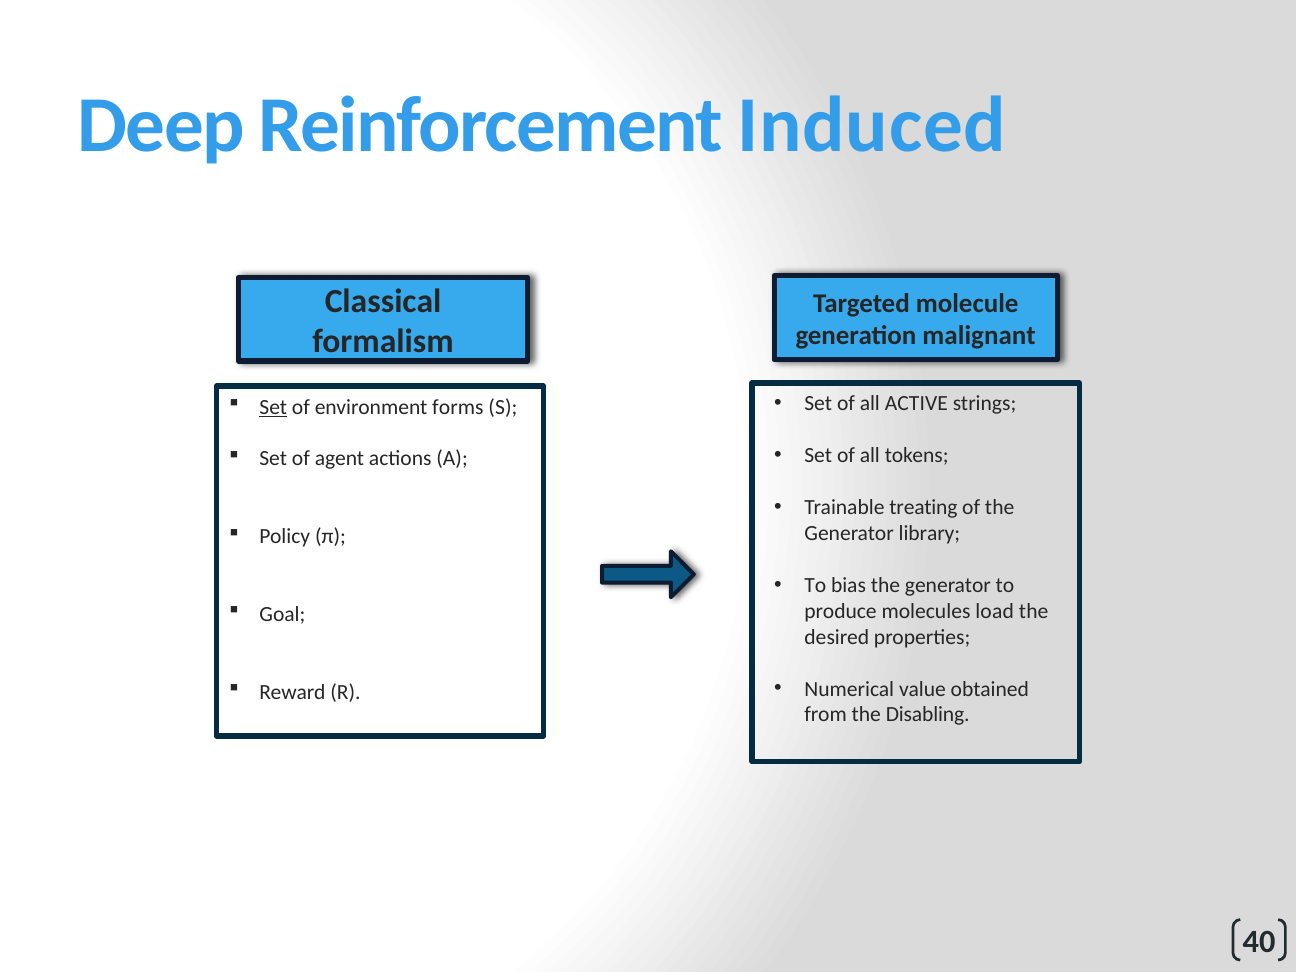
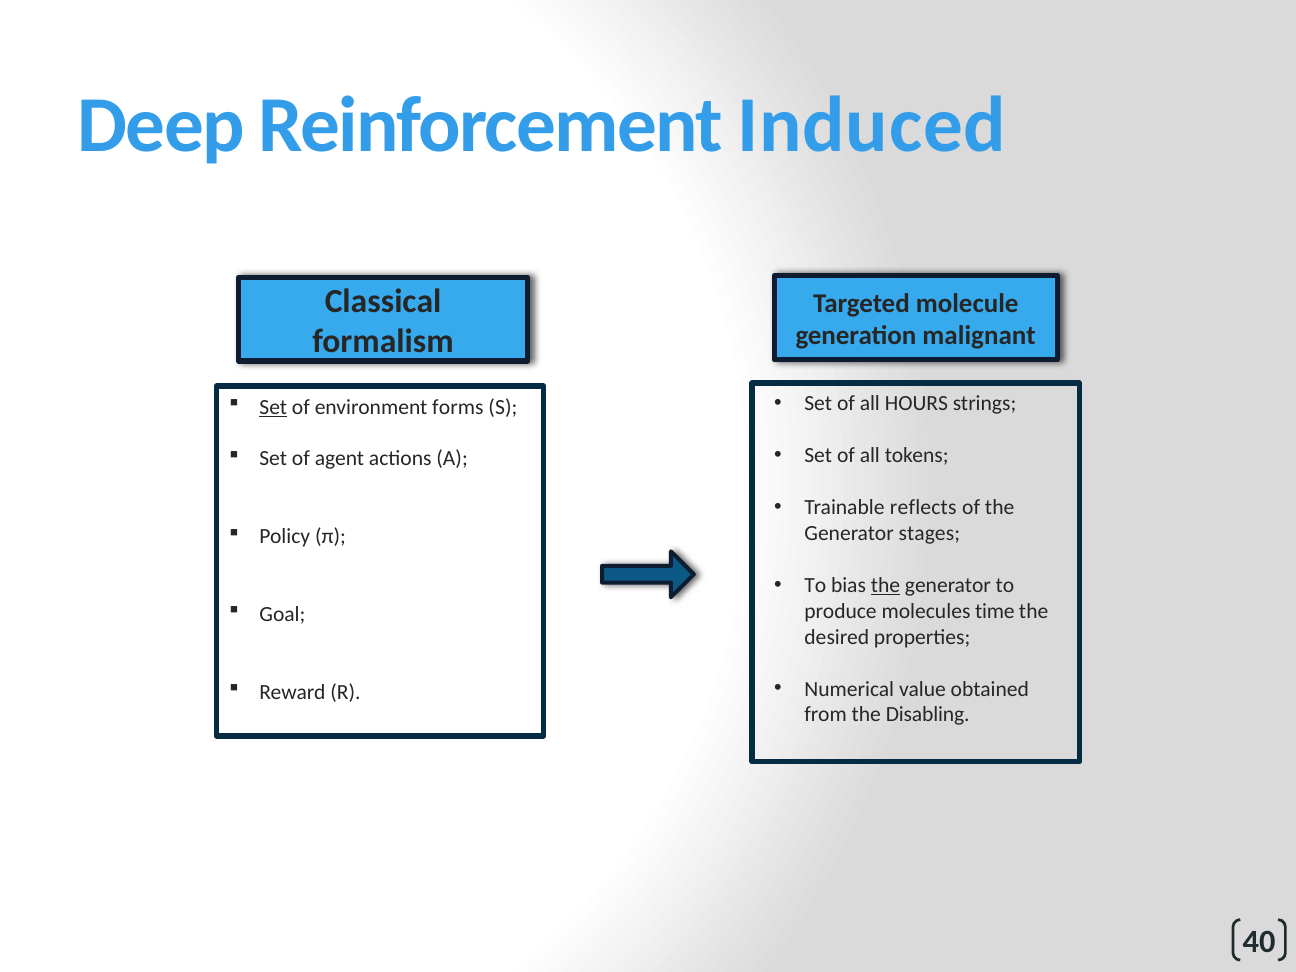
ACTIVE: ACTIVE -> HOURS (916, 404)
treating: treating -> reflects (923, 507)
library: library -> stages (929, 533)
the underline: none -> present (886, 585)
load: load -> time (995, 611)
